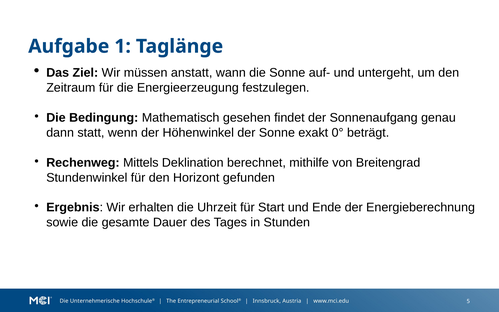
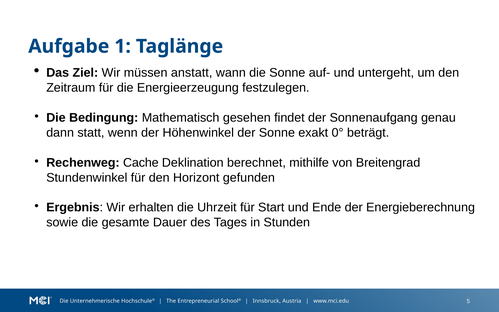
Mittels: Mittels -> Cache (141, 163)
